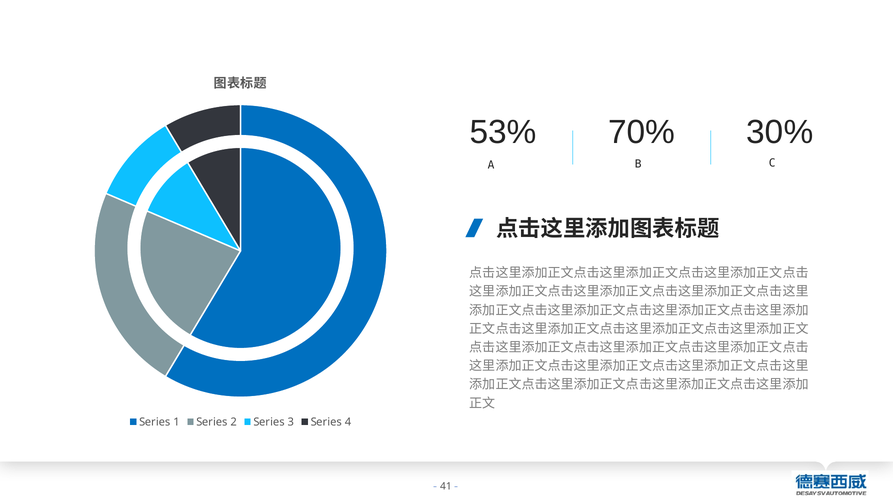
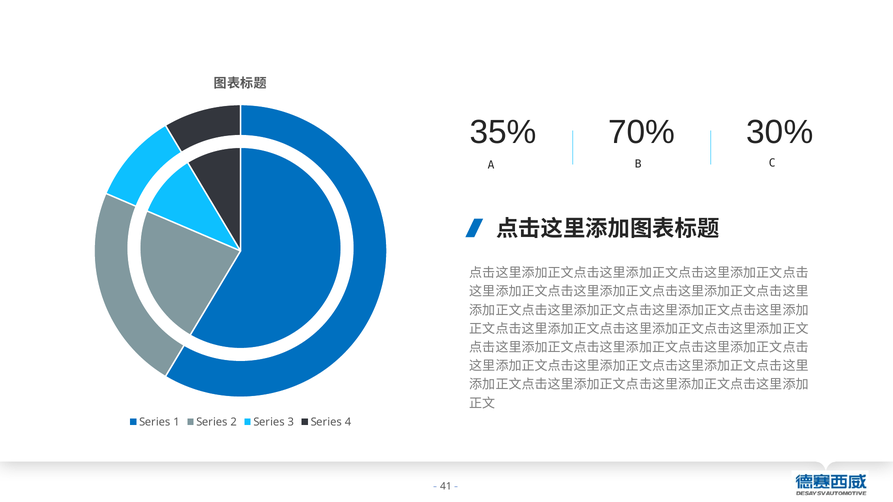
53%: 53% -> 35% (503, 132)
